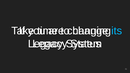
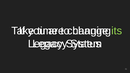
its colour: light blue -> light green (117, 31)
